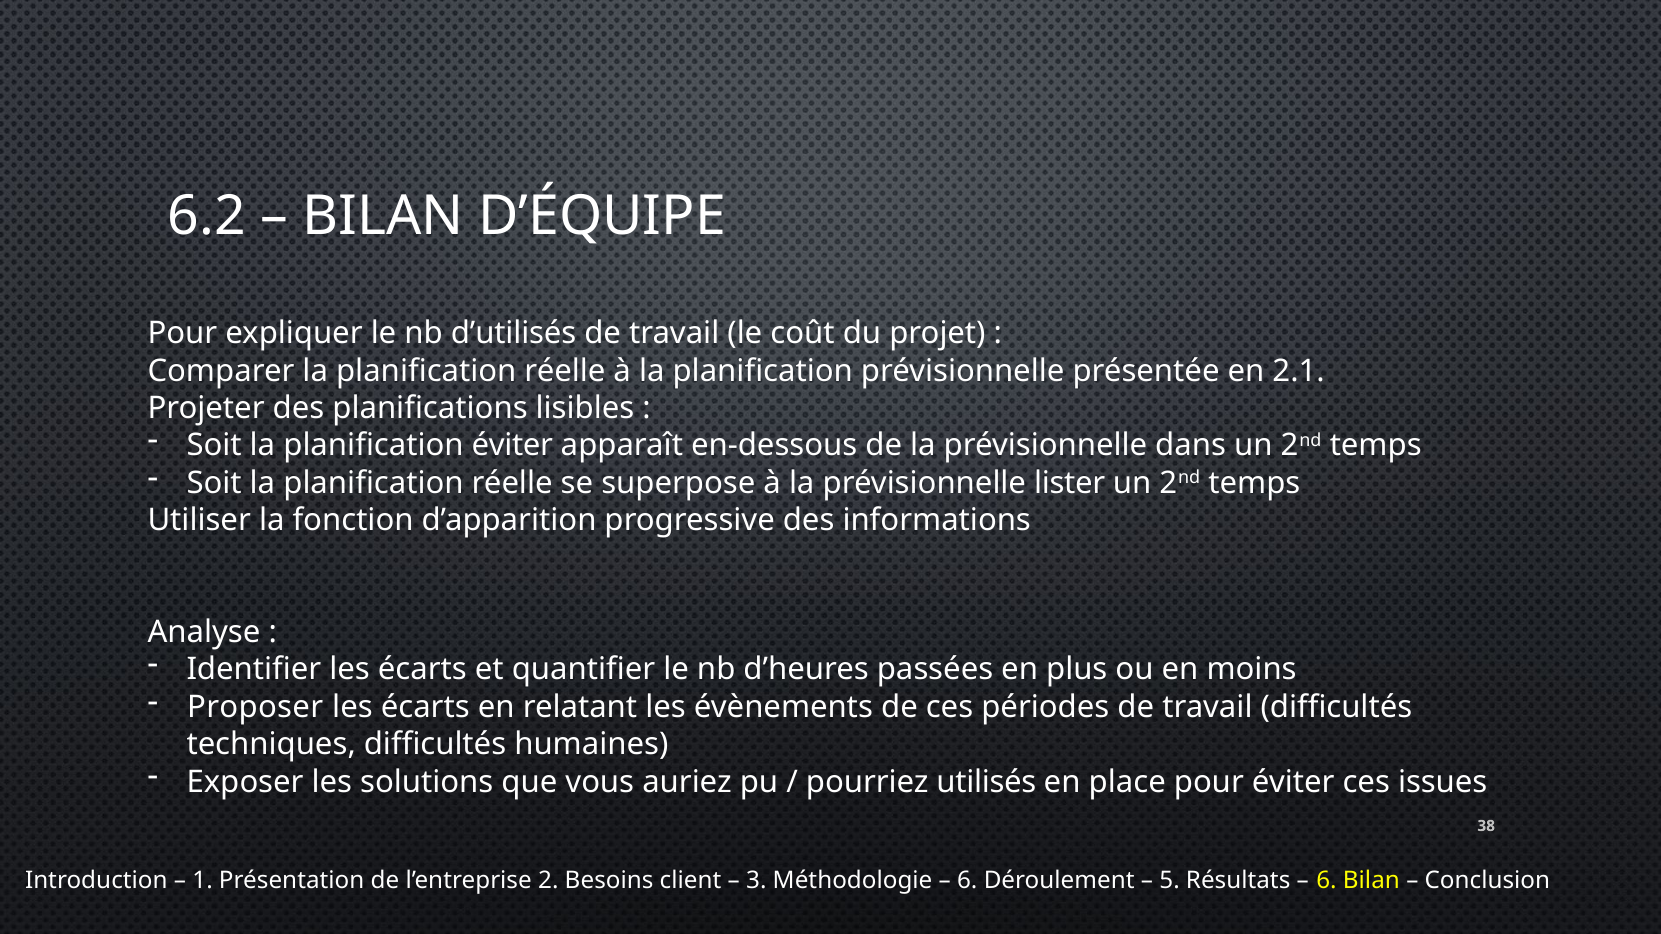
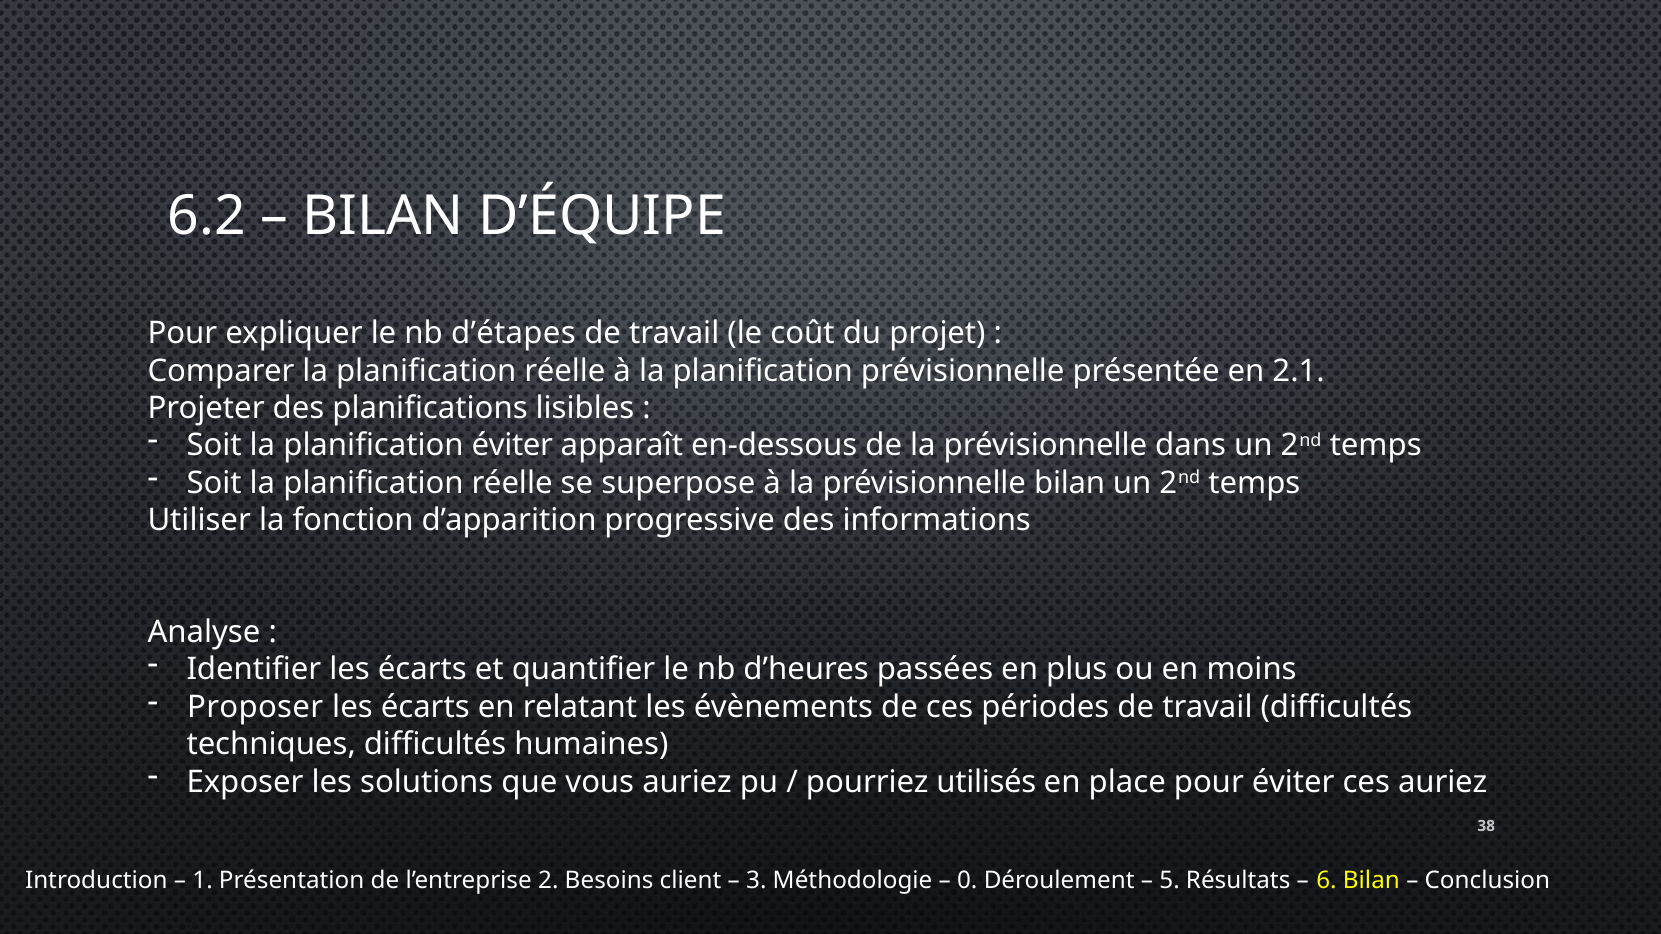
d’utilisés: d’utilisés -> d’étapes (513, 334)
prévisionnelle lister: lister -> bilan (1070, 483)
ces issues: issues -> auriez (1443, 782)
6: 6 -> 0 (967, 881)
